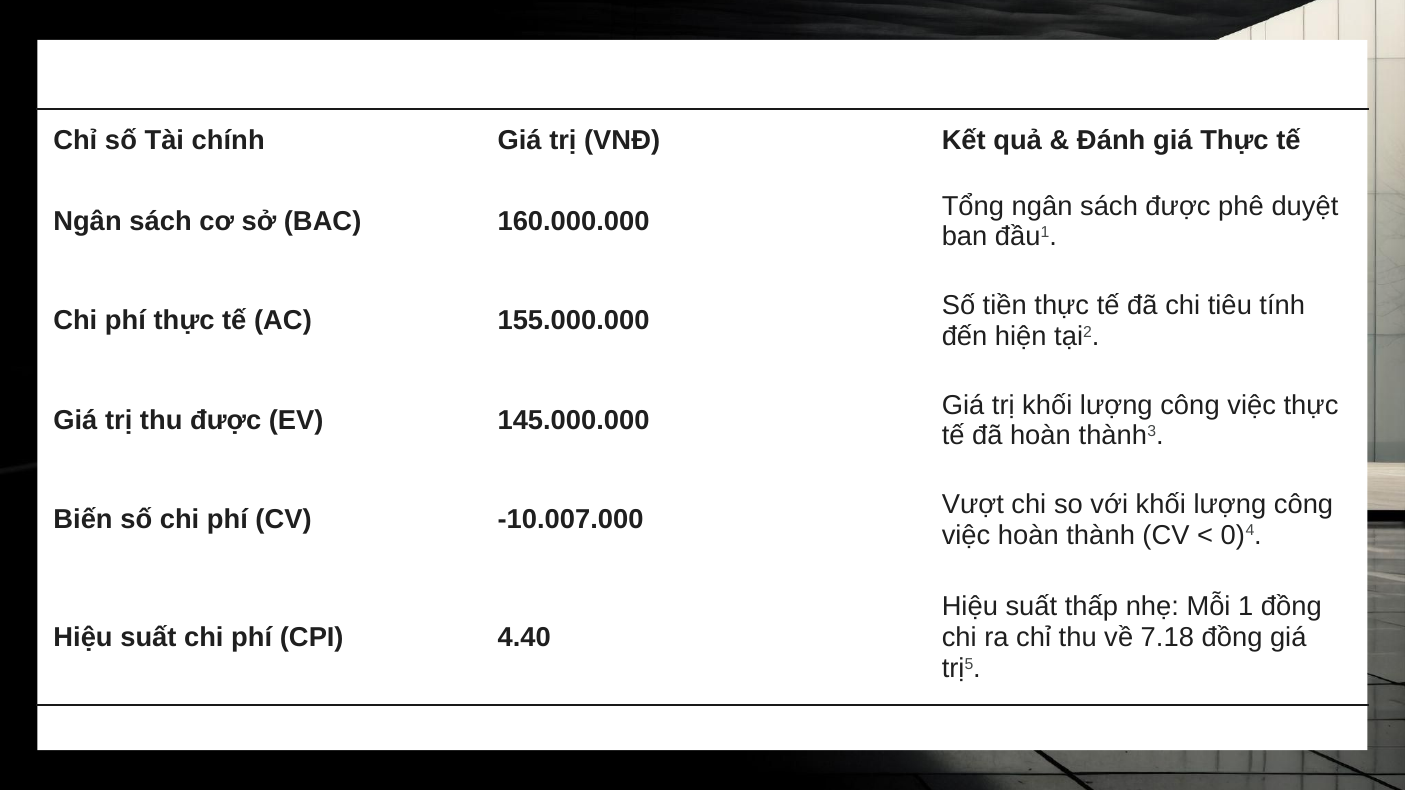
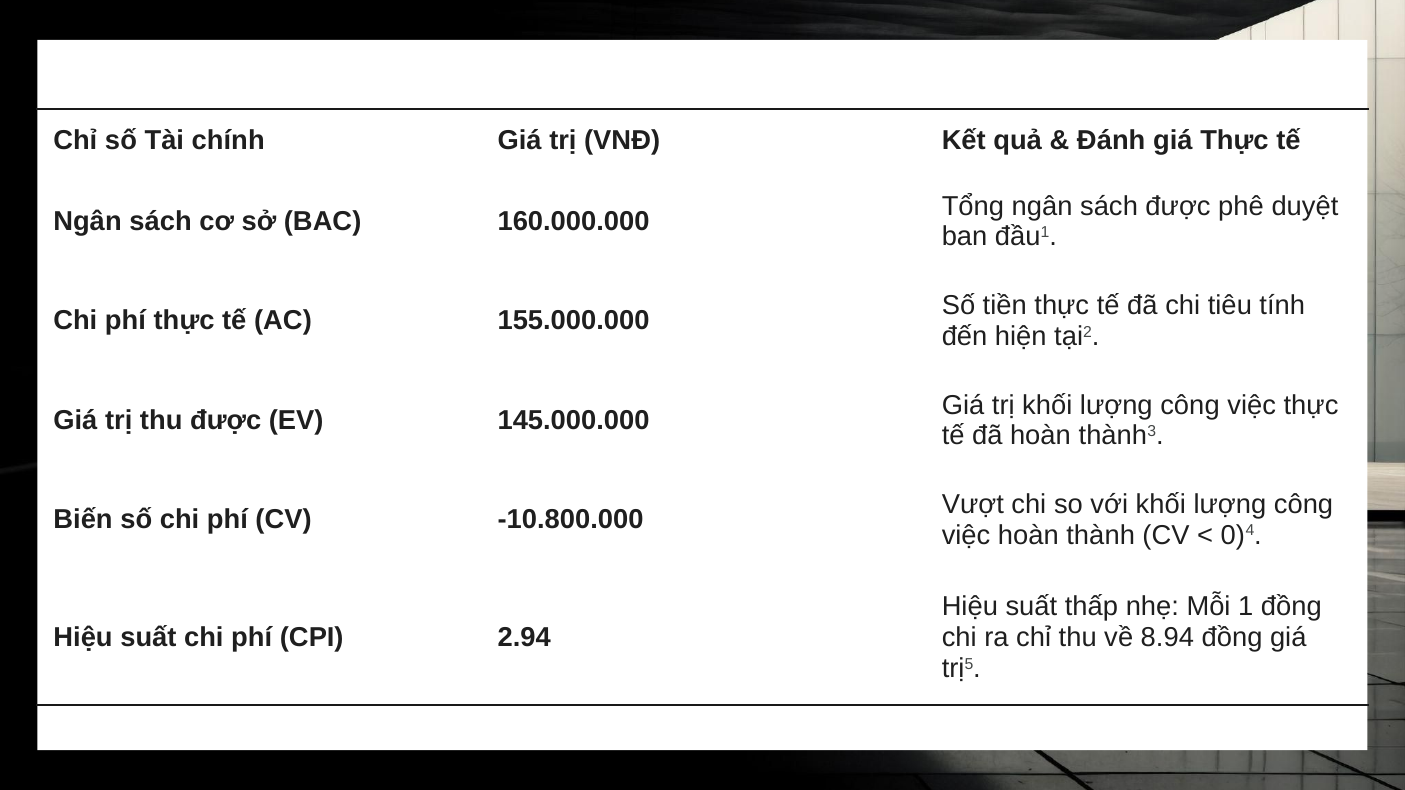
-10.007.000: -10.007.000 -> -10.800.000 (571, 520)
4.40: 4.40 -> 2.94 (524, 638)
7.18: 7.18 -> 8.94 (1167, 638)
